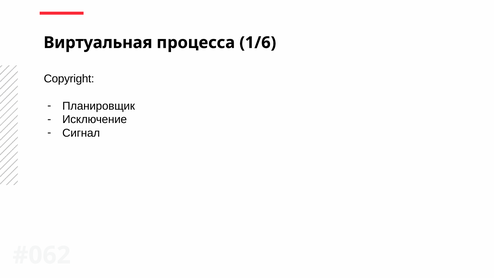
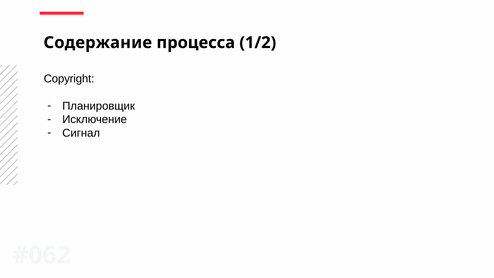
Виртуальная: Виртуальная -> Содержание (98, 43)
1/6: 1/6 -> 1/2 (258, 43)
